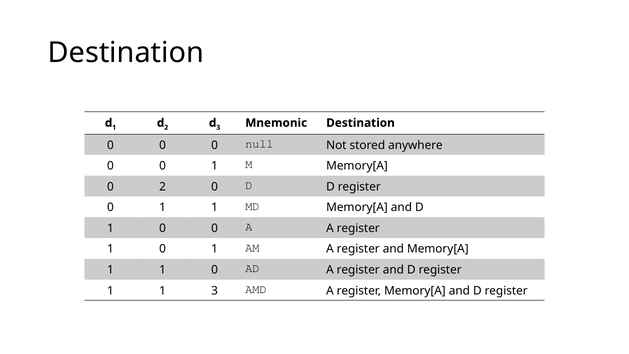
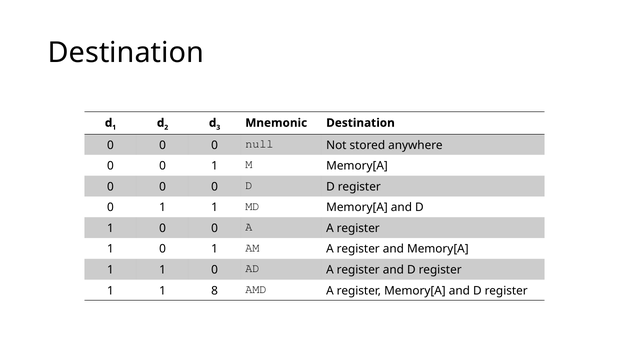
2: 2 -> 0 (163, 187)
1 3: 3 -> 8 (215, 291)
